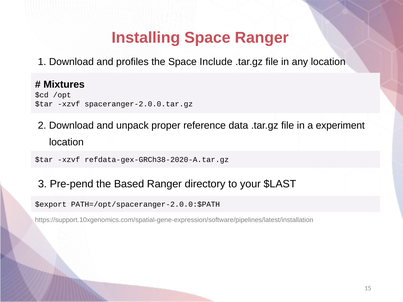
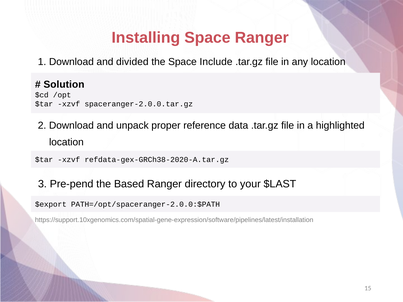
profiles: profiles -> divided (132, 62)
Mixtures: Mixtures -> Solution (64, 85)
experiment: experiment -> highlighted (340, 126)
